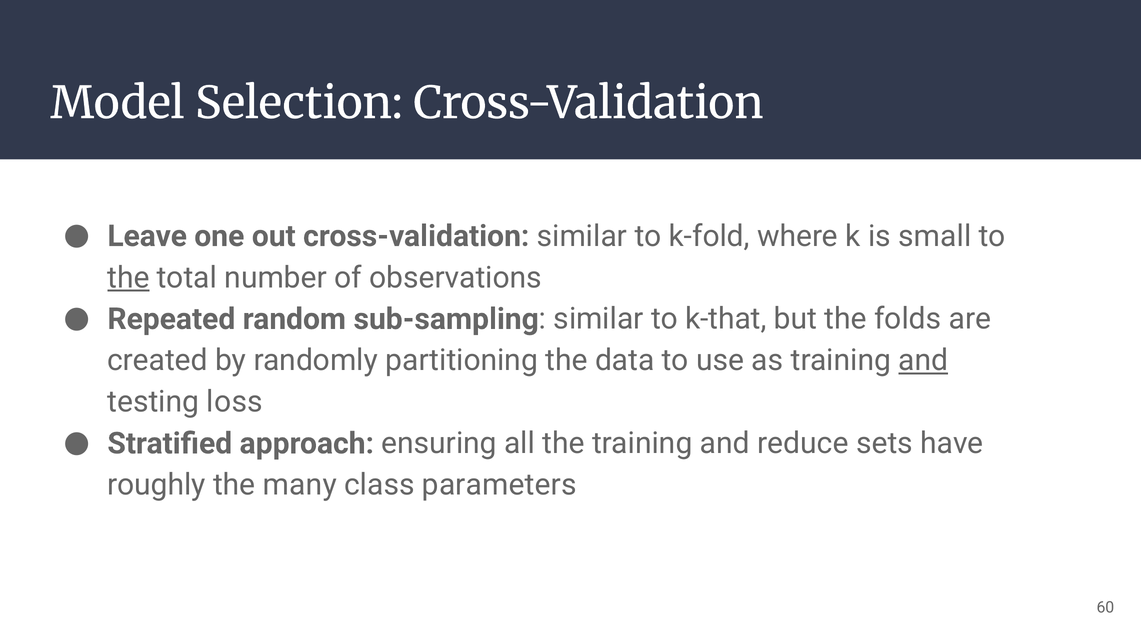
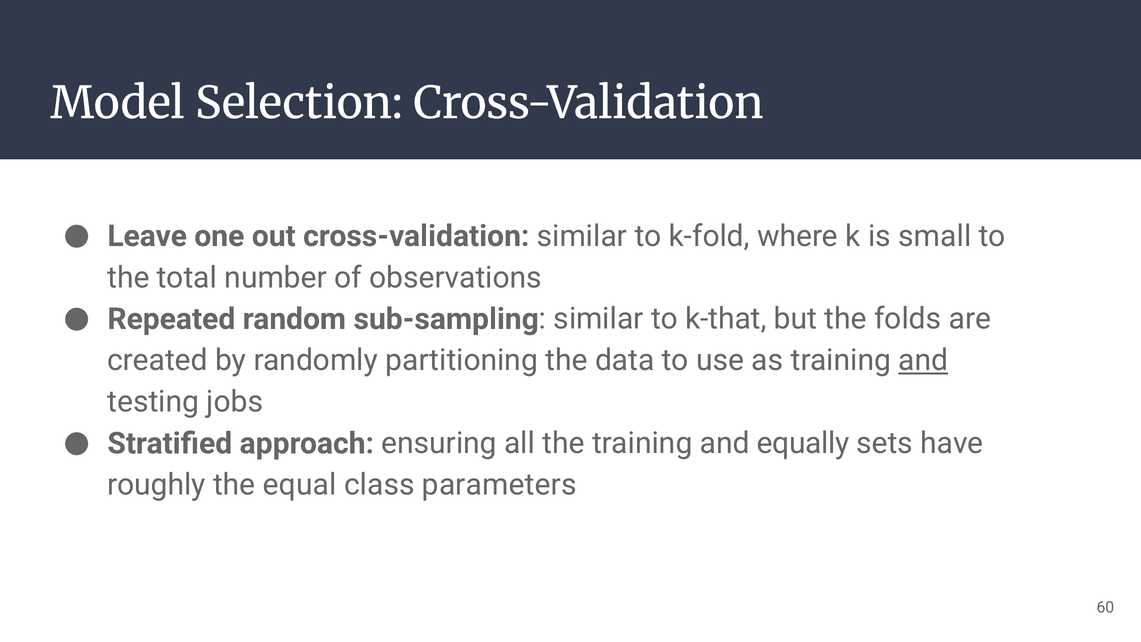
the underline: present -> none (128, 278)
loss: loss -> jobs (235, 402)
reduce: reduce -> equally (803, 443)
many: many -> equal (300, 485)
